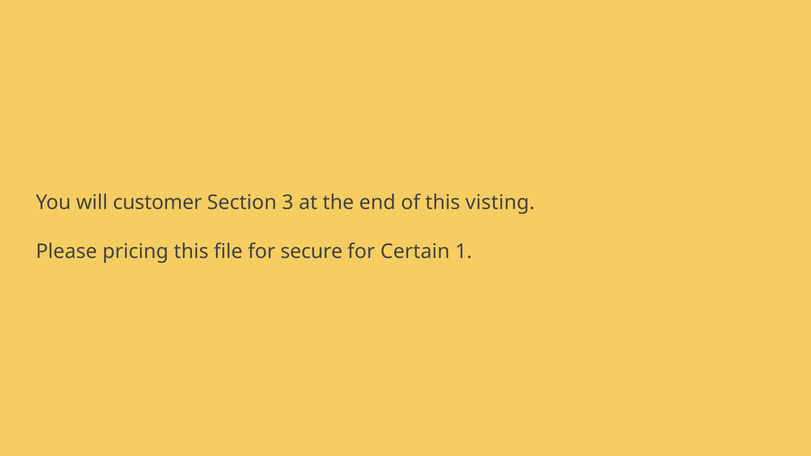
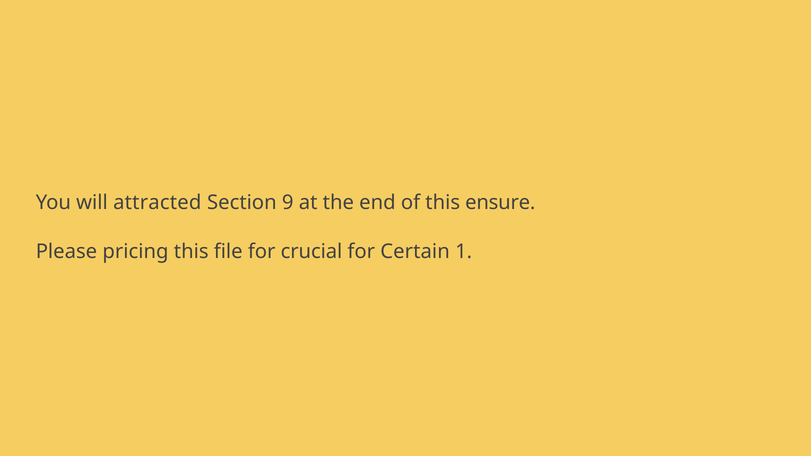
customer: customer -> attracted (157, 203)
3: 3 -> 9 (288, 203)
visting: visting -> ensure (500, 203)
secure: secure -> crucial (312, 251)
